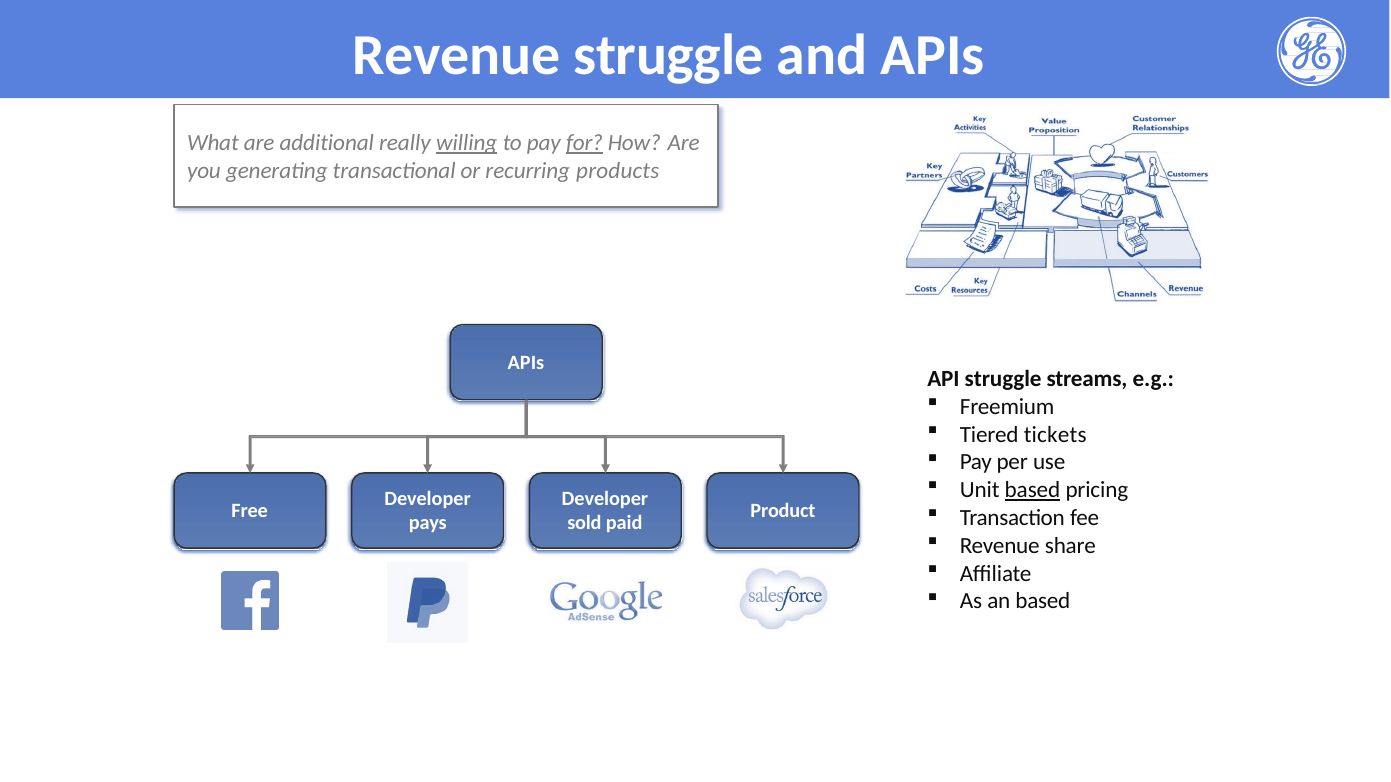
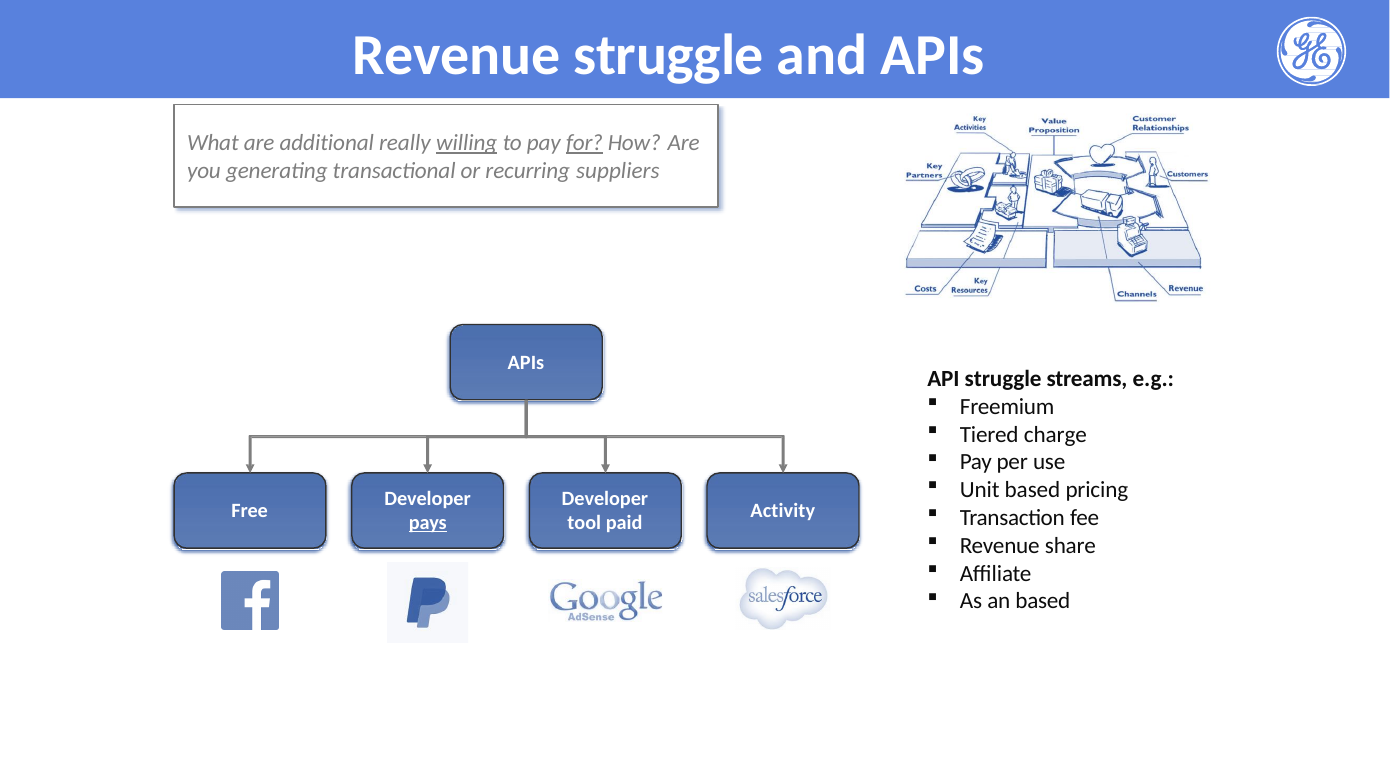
products: products -> suppliers (618, 171)
tickets: tickets -> charge (1055, 435)
based underline: present -> none (1032, 490)
Product: Product -> Activity (783, 511)
pays underline: none -> present (428, 523)
sold: sold -> tool (584, 523)
